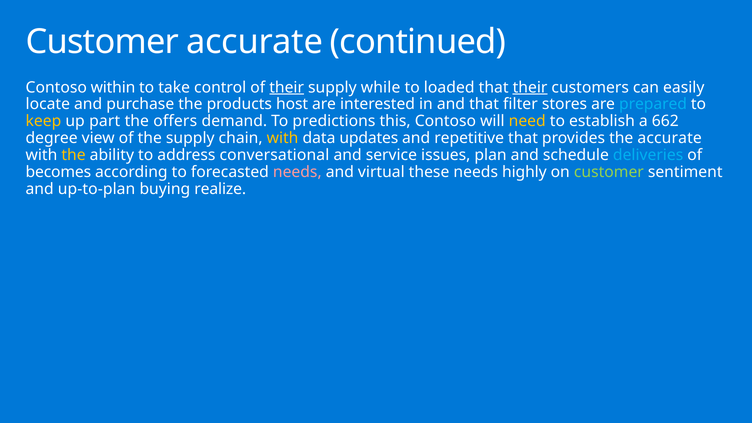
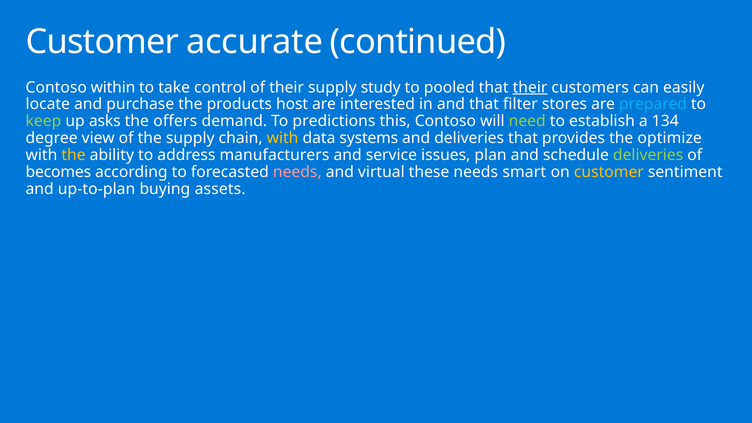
their underline: present -> none (287, 87)
while: while -> study (381, 87)
loaded: loaded -> pooled (449, 87)
keep colour: yellow -> light green (43, 121)
part: part -> asks (105, 121)
need colour: yellow -> light green (527, 121)
662: 662 -> 134 (665, 121)
updates: updates -> systems (369, 138)
and repetitive: repetitive -> deliveries (469, 138)
the accurate: accurate -> optimize (670, 138)
conversational: conversational -> manufacturers (274, 155)
deliveries colour: light blue -> light green (648, 155)
highly: highly -> smart (524, 172)
customer colour: light green -> yellow (609, 172)
realize: realize -> assets (220, 189)
